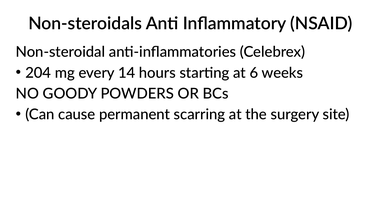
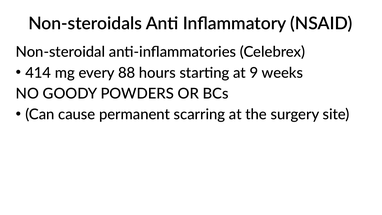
204: 204 -> 414 (38, 73)
14: 14 -> 88 (127, 73)
6: 6 -> 9 (254, 73)
